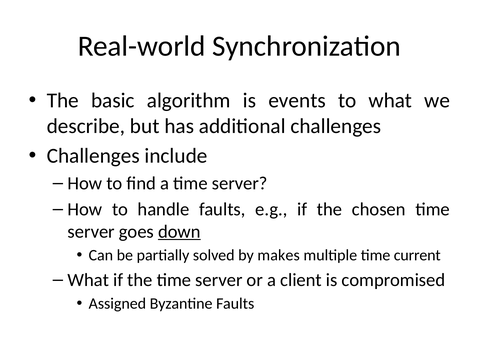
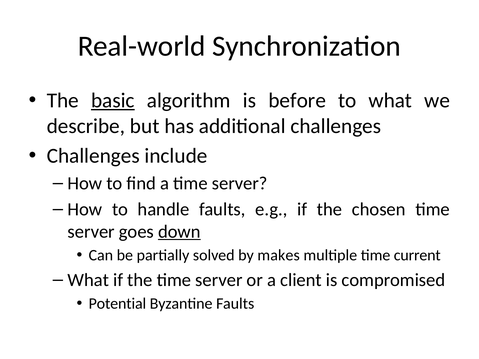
basic underline: none -> present (113, 101)
events: events -> before (297, 101)
Assigned: Assigned -> Potential (117, 304)
